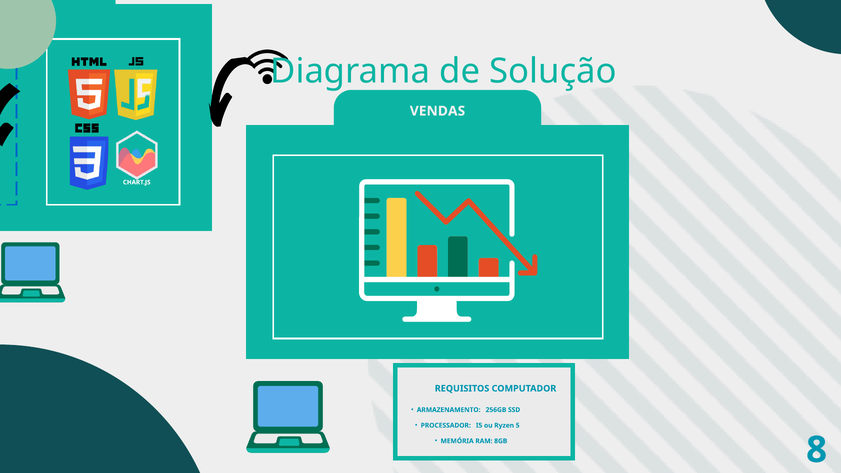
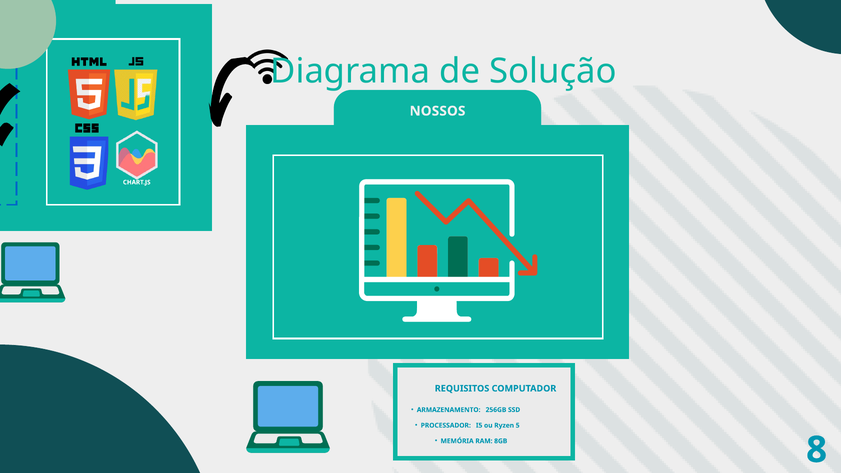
VENDAS: VENDAS -> NOSSOS (437, 111)
